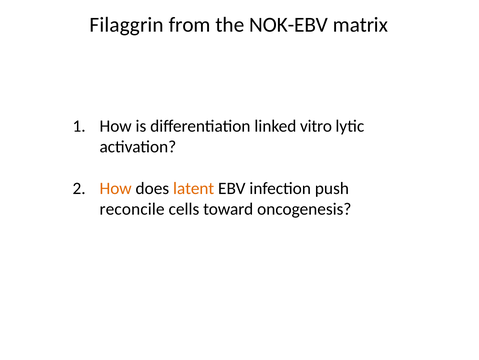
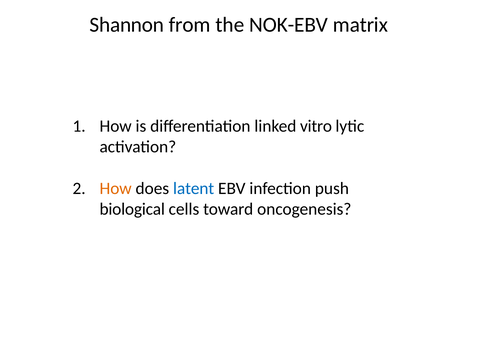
Filaggrin: Filaggrin -> Shannon (127, 25)
latent colour: orange -> blue (194, 188)
reconcile: reconcile -> biological (132, 209)
